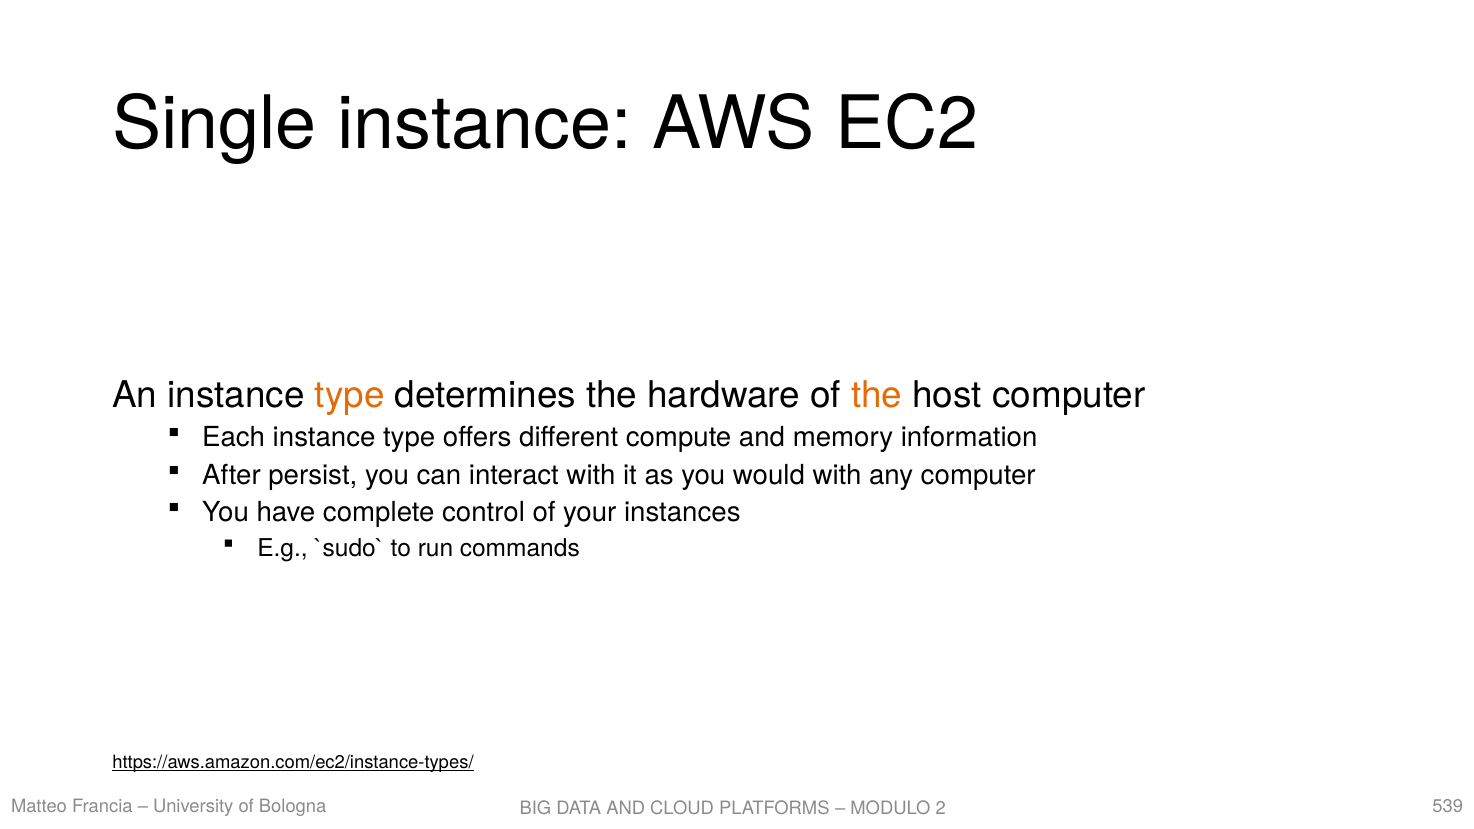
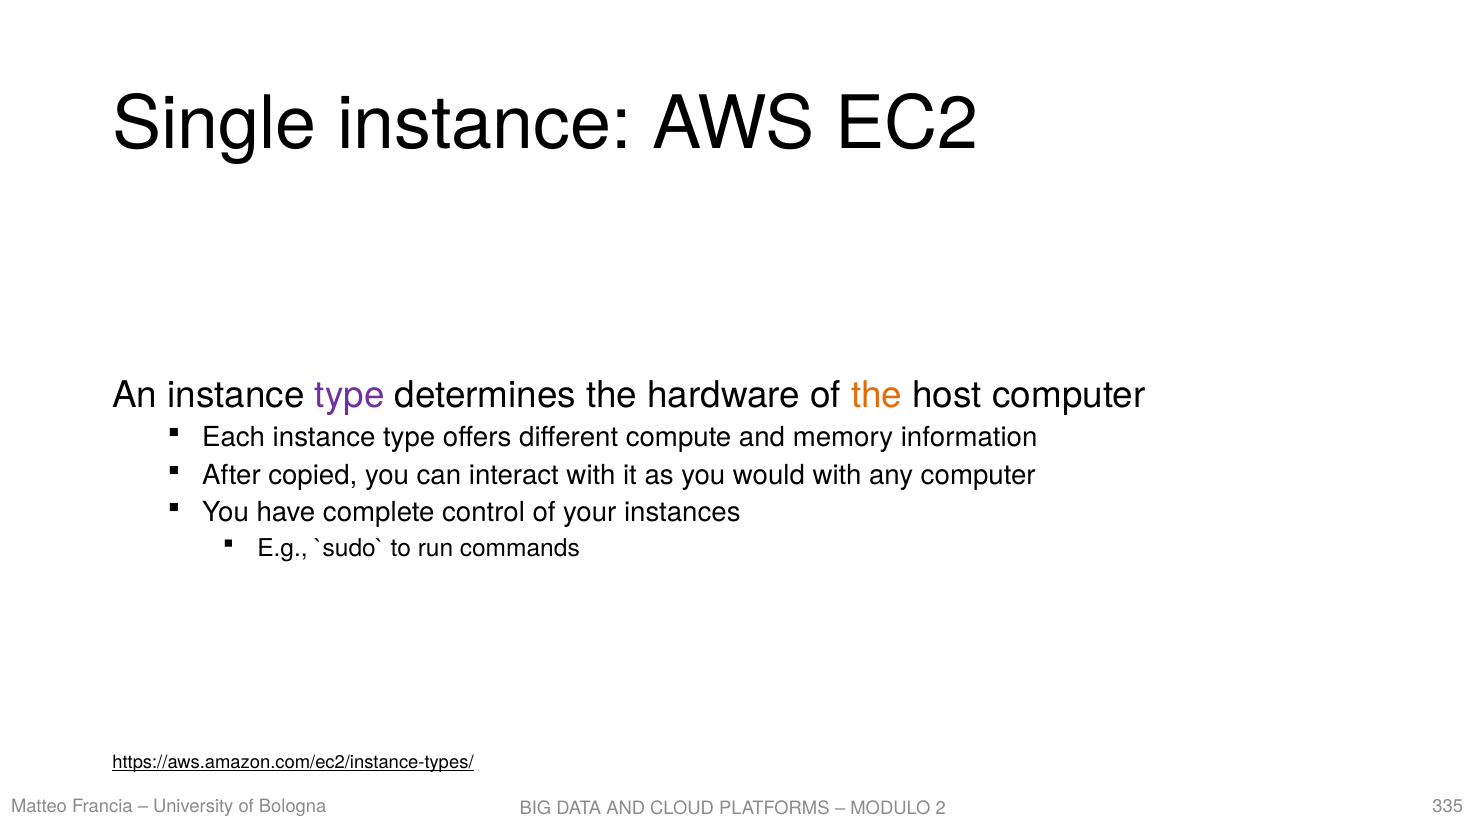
type colour: orange -> purple (350, 395)
persist: persist -> copied (313, 475)
539: 539 -> 335 (1448, 806)
